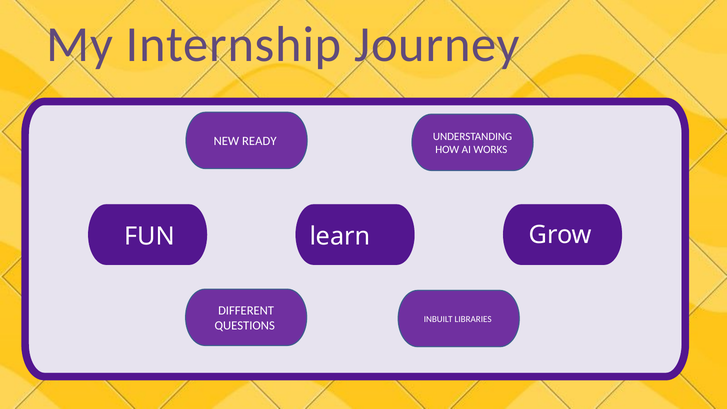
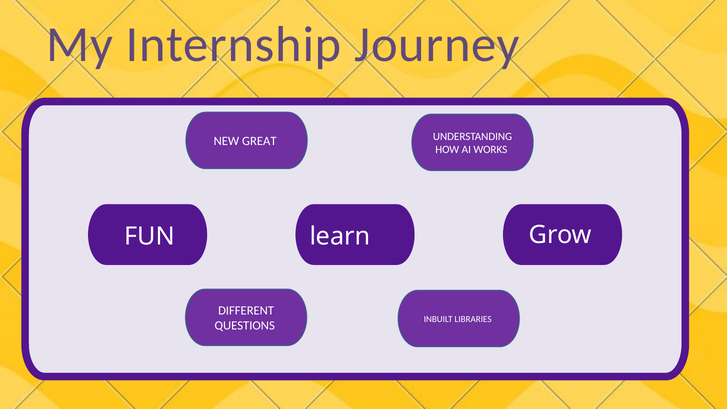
READY: READY -> GREAT (259, 141)
